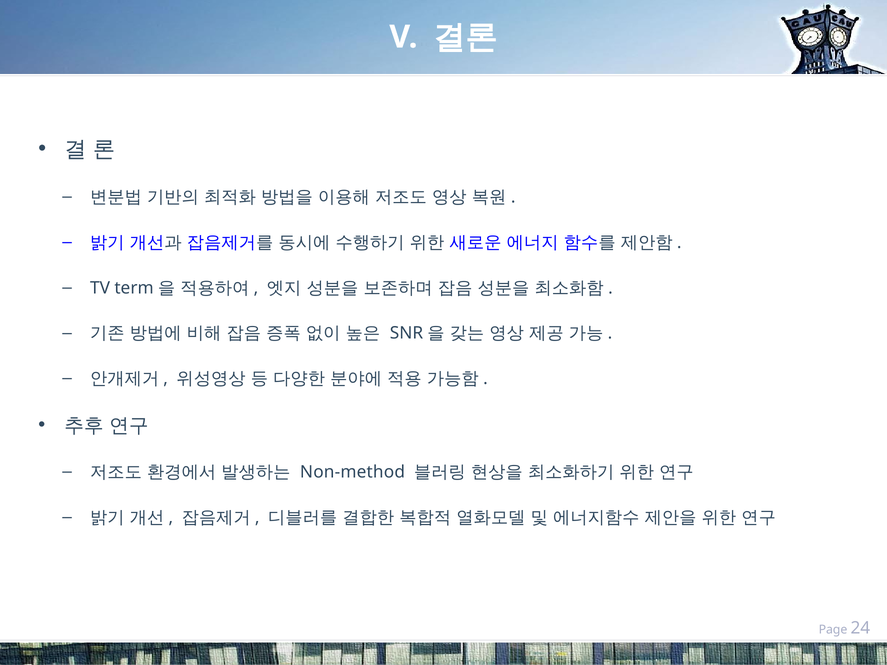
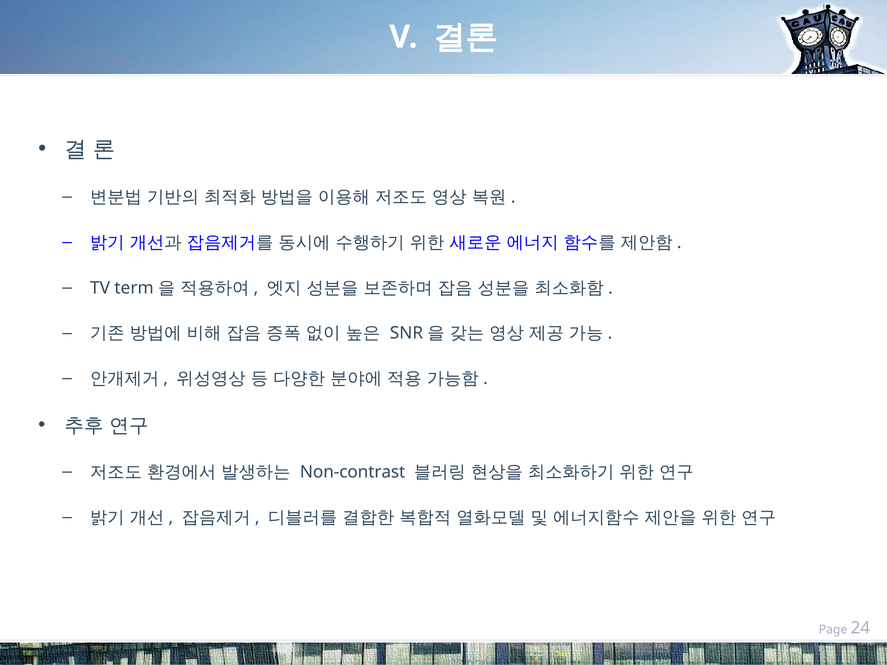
Non-method: Non-method -> Non-contrast (353, 472)
